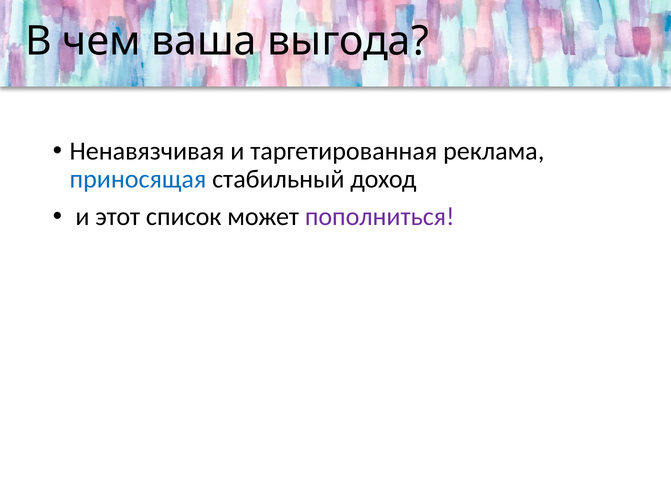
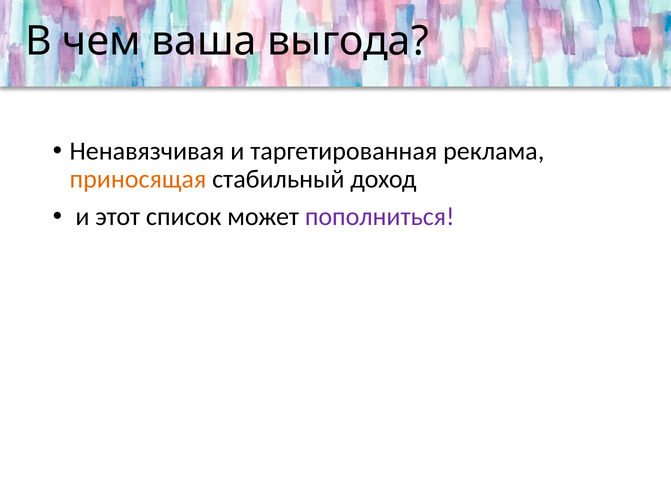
приносящая colour: blue -> orange (138, 179)
